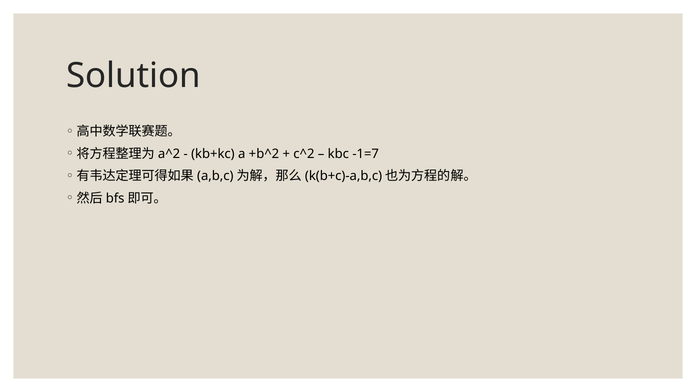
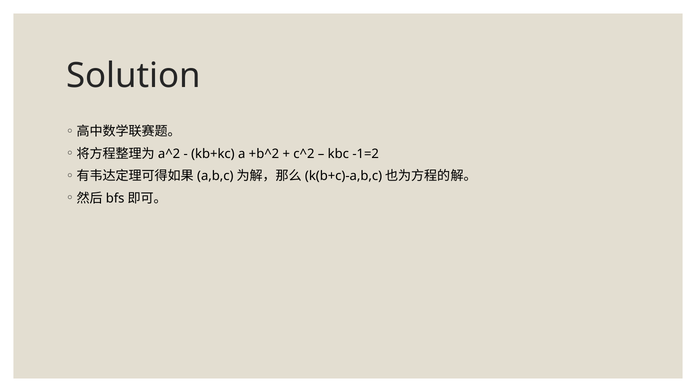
-1=7: -1=7 -> -1=2 (366, 154)
